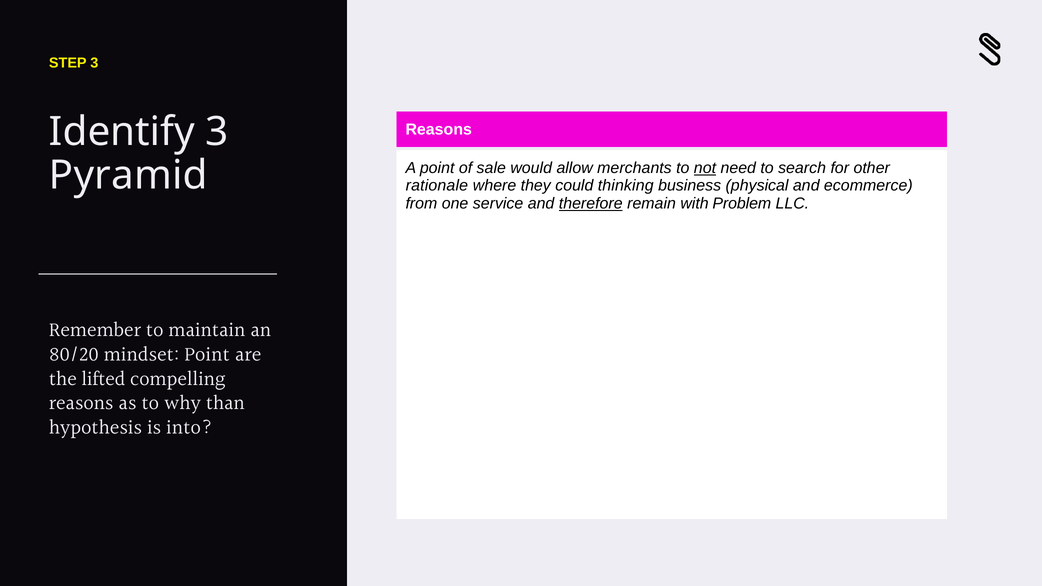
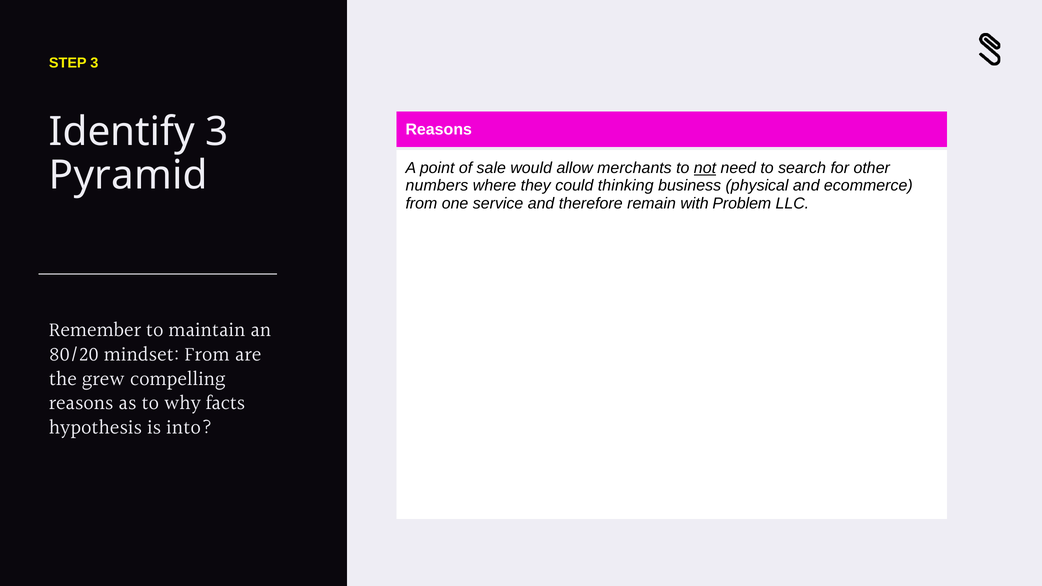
rationale: rationale -> numbers (437, 186)
therefore underline: present -> none (591, 204)
mindset Point: Point -> From (207, 355)
lifted: lifted -> grew (103, 379)
than: than -> facts (225, 404)
